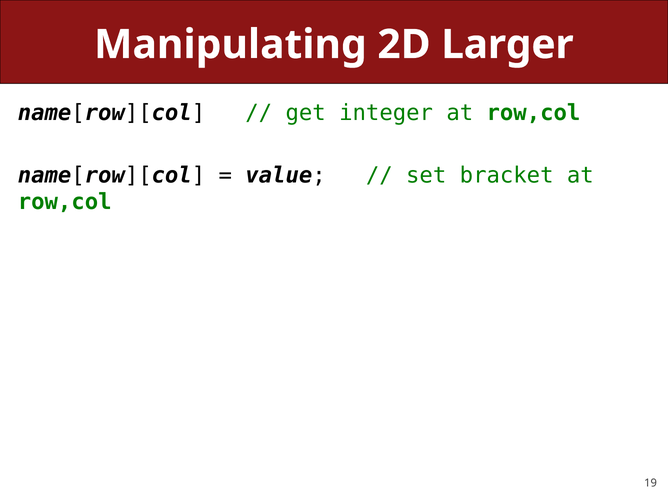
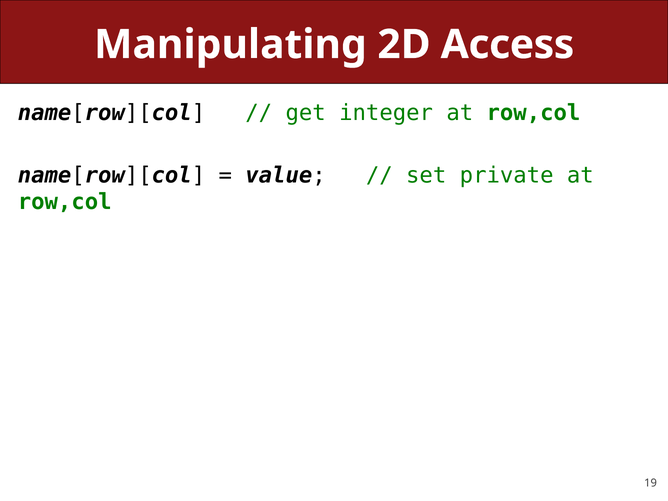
Larger: Larger -> Access (507, 45)
bracket: bracket -> private (507, 175)
